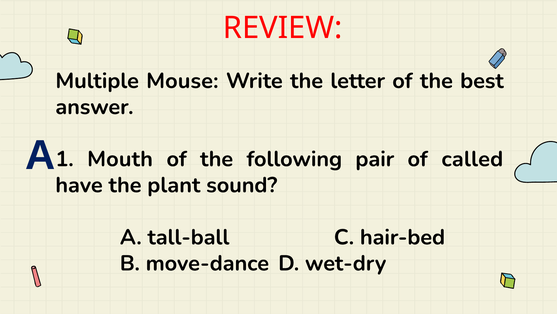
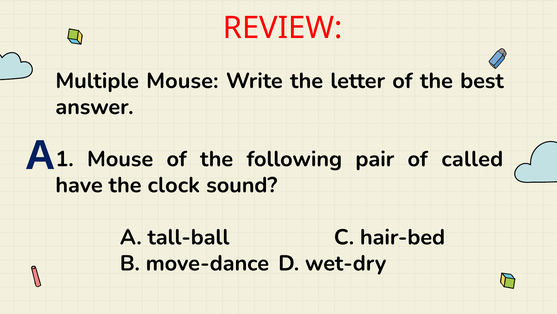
1 Mouth: Mouth -> Mouse (120, 159)
plant: plant -> clock (174, 185)
